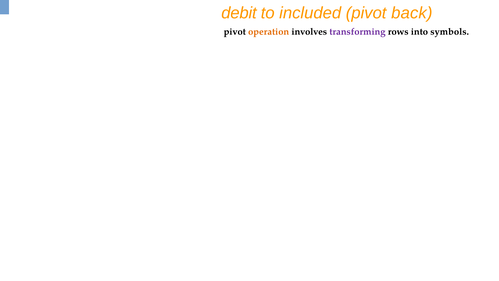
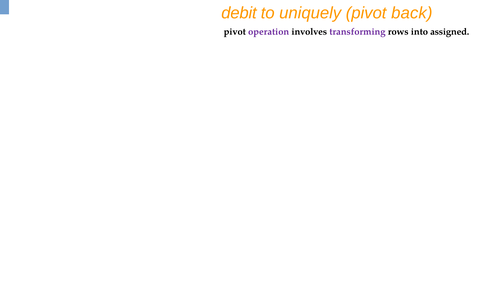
included: included -> uniquely (310, 13)
operation colour: orange -> purple (269, 32)
symbols: symbols -> assigned (450, 32)
